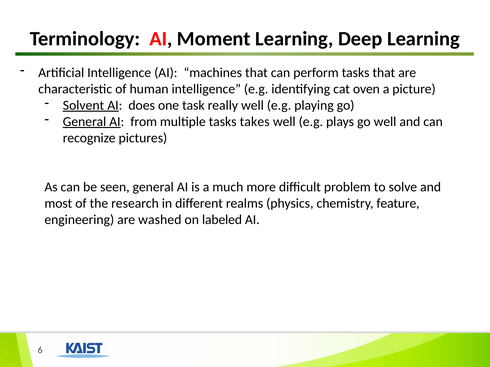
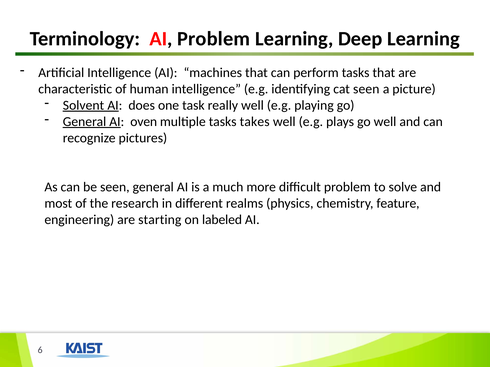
AI Moment: Moment -> Problem (214, 39)
cat oven: oven -> seen (366, 89)
from: from -> oven (144, 122)
washed: washed -> starting (160, 220)
